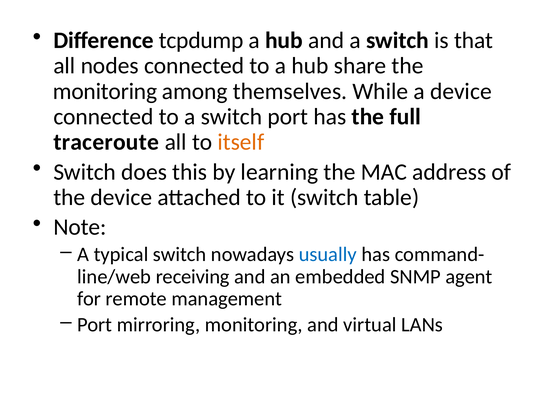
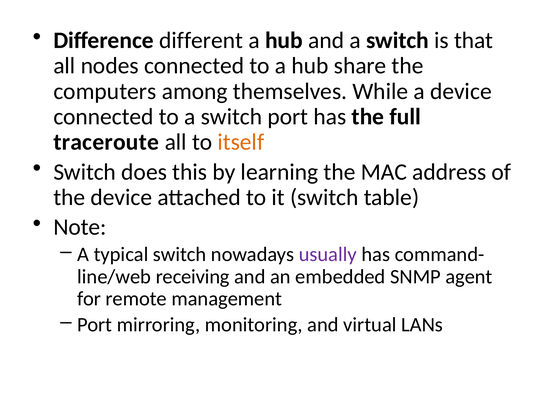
tcpdump: tcpdump -> different (201, 40)
monitoring: monitoring -> computers (105, 91)
usually colour: blue -> purple (328, 255)
